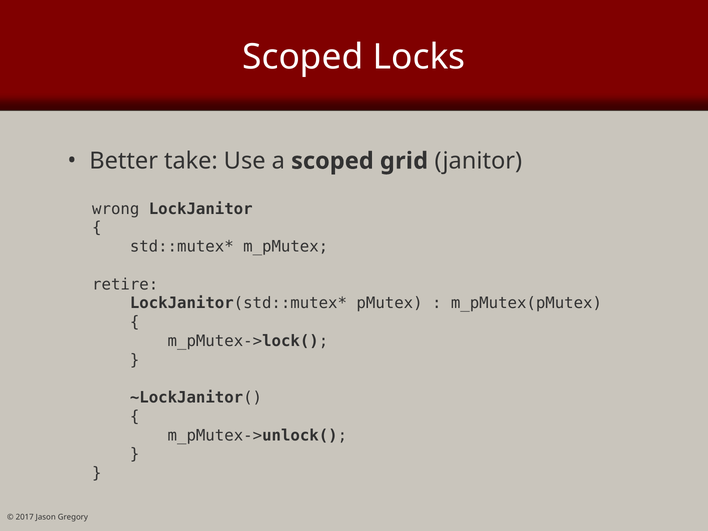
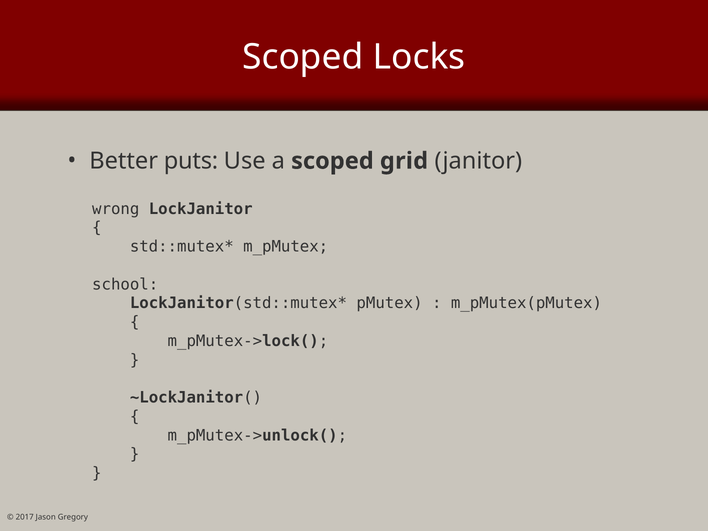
take: take -> puts (191, 161)
retire: retire -> school (125, 284)
